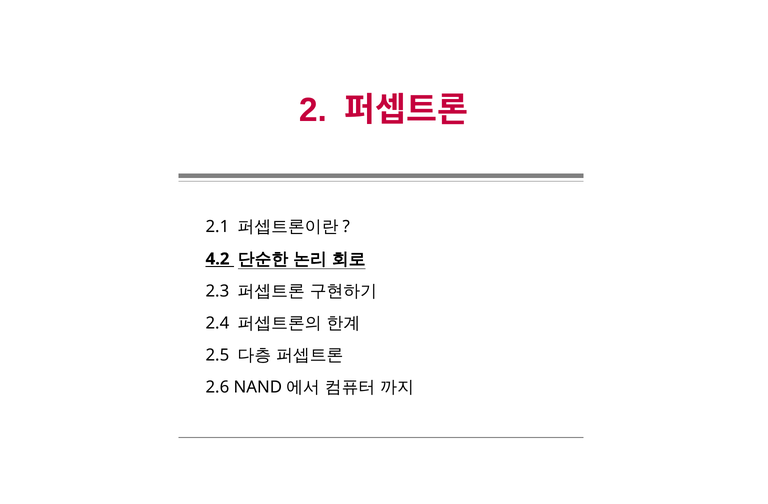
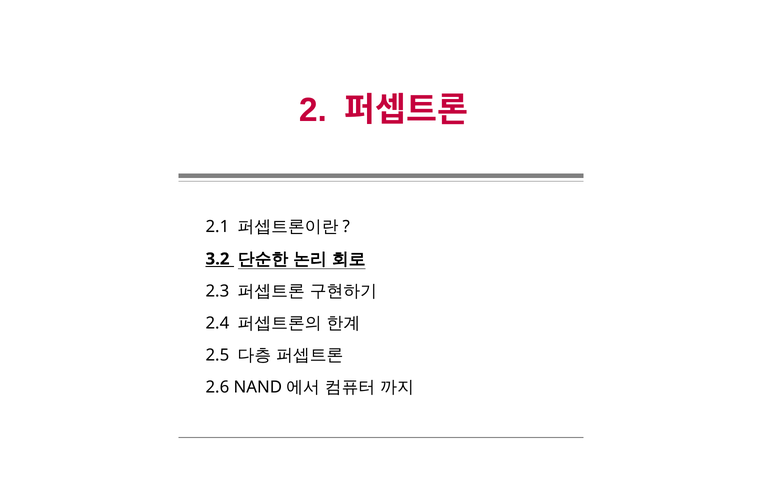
4.2: 4.2 -> 3.2 (218, 259)
